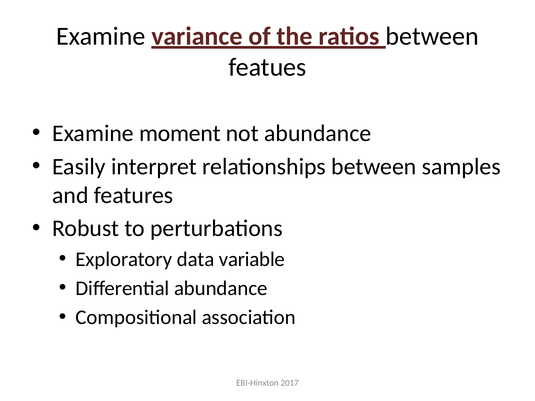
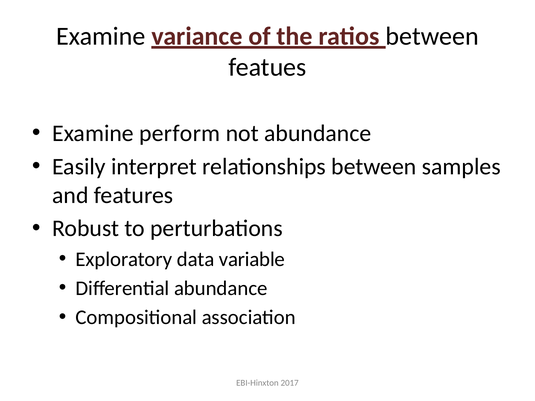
moment: moment -> perform (180, 133)
